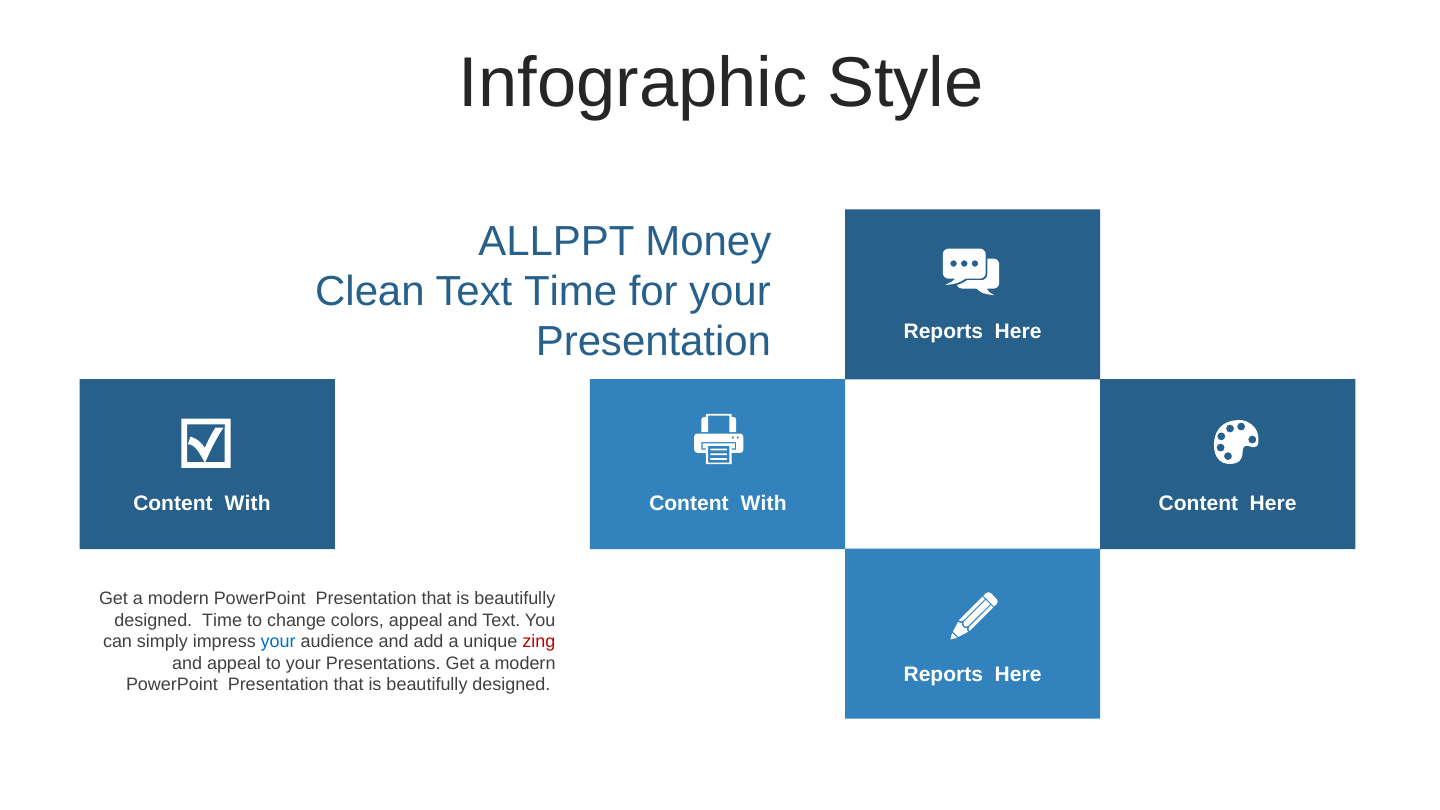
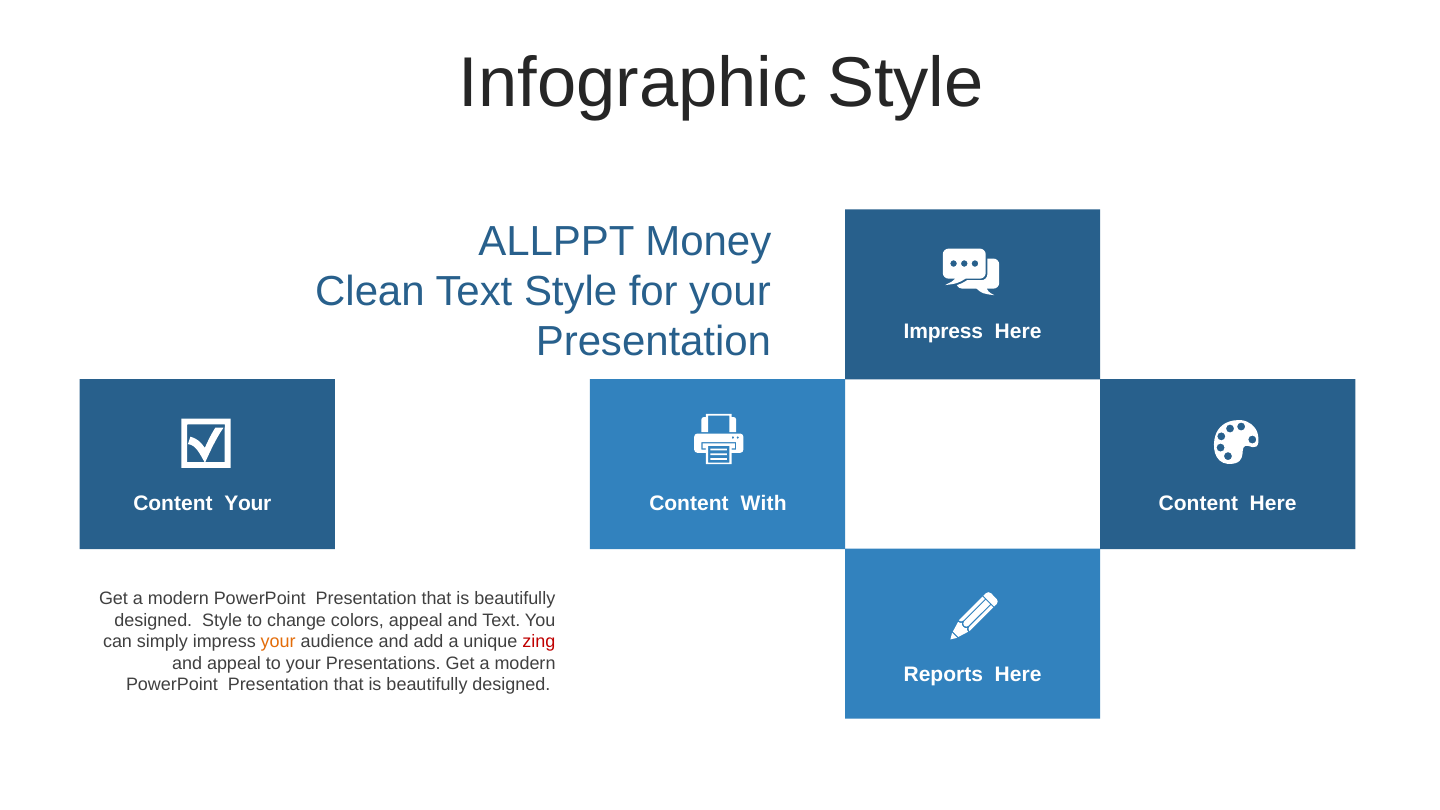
Text Time: Time -> Style (571, 292)
Reports: Reports -> Impress (943, 332)
With: With -> Your (248, 504)
designed Time: Time -> Style (222, 620)
your colour: blue -> orange (278, 642)
